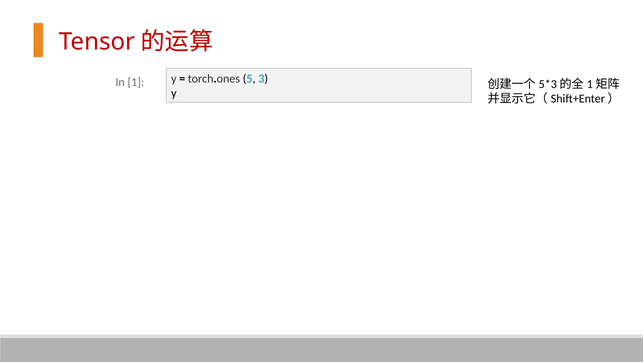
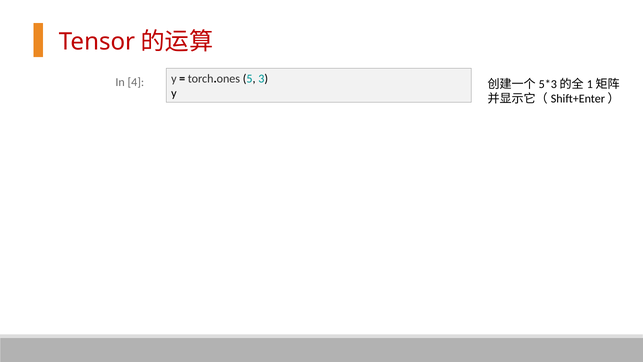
1: 1 -> 4 (136, 82)
